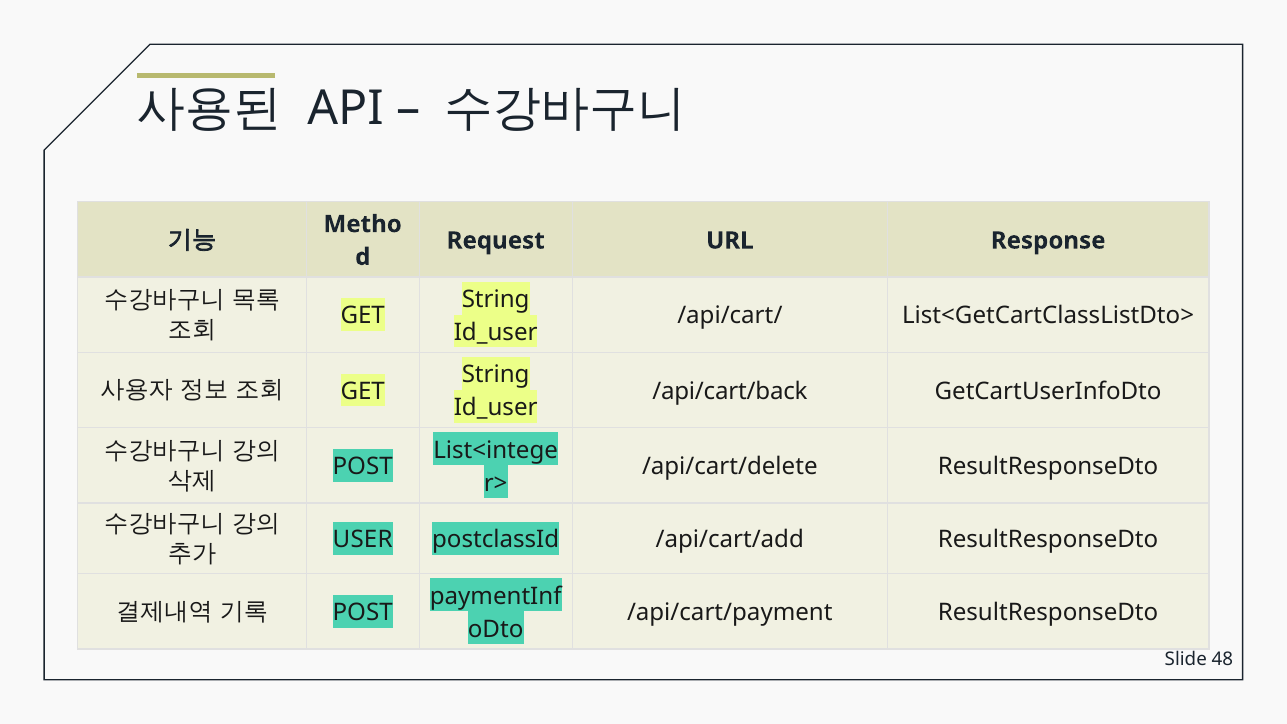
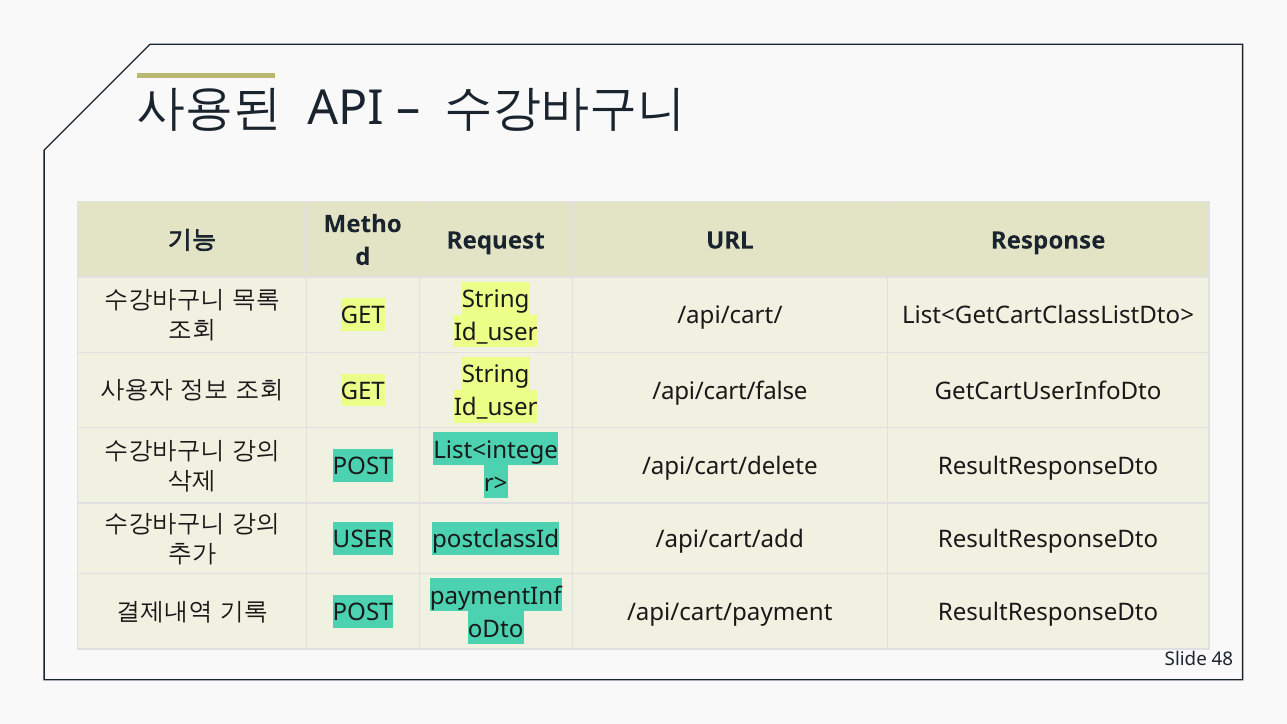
/api/cart/back: /api/cart/back -> /api/cart/false (730, 391)
